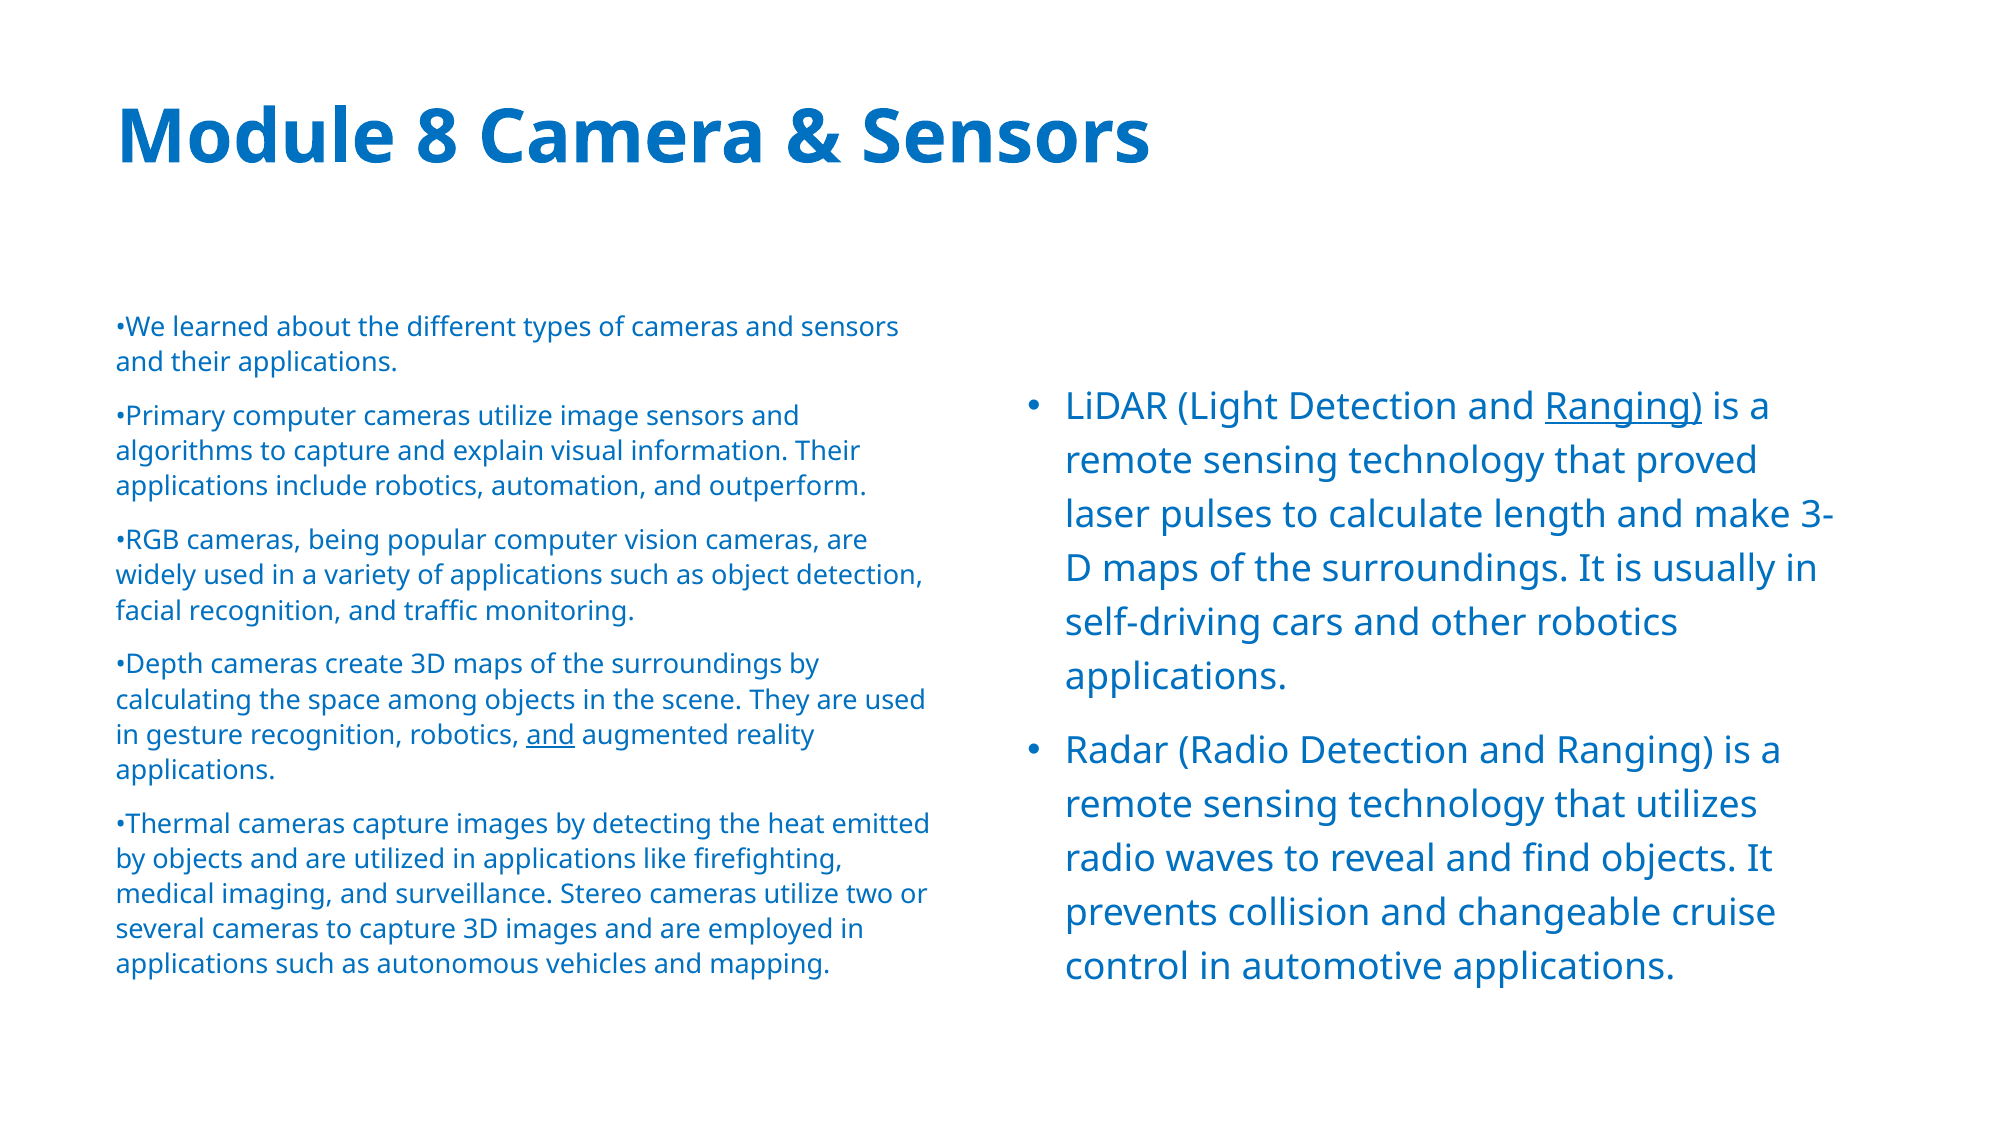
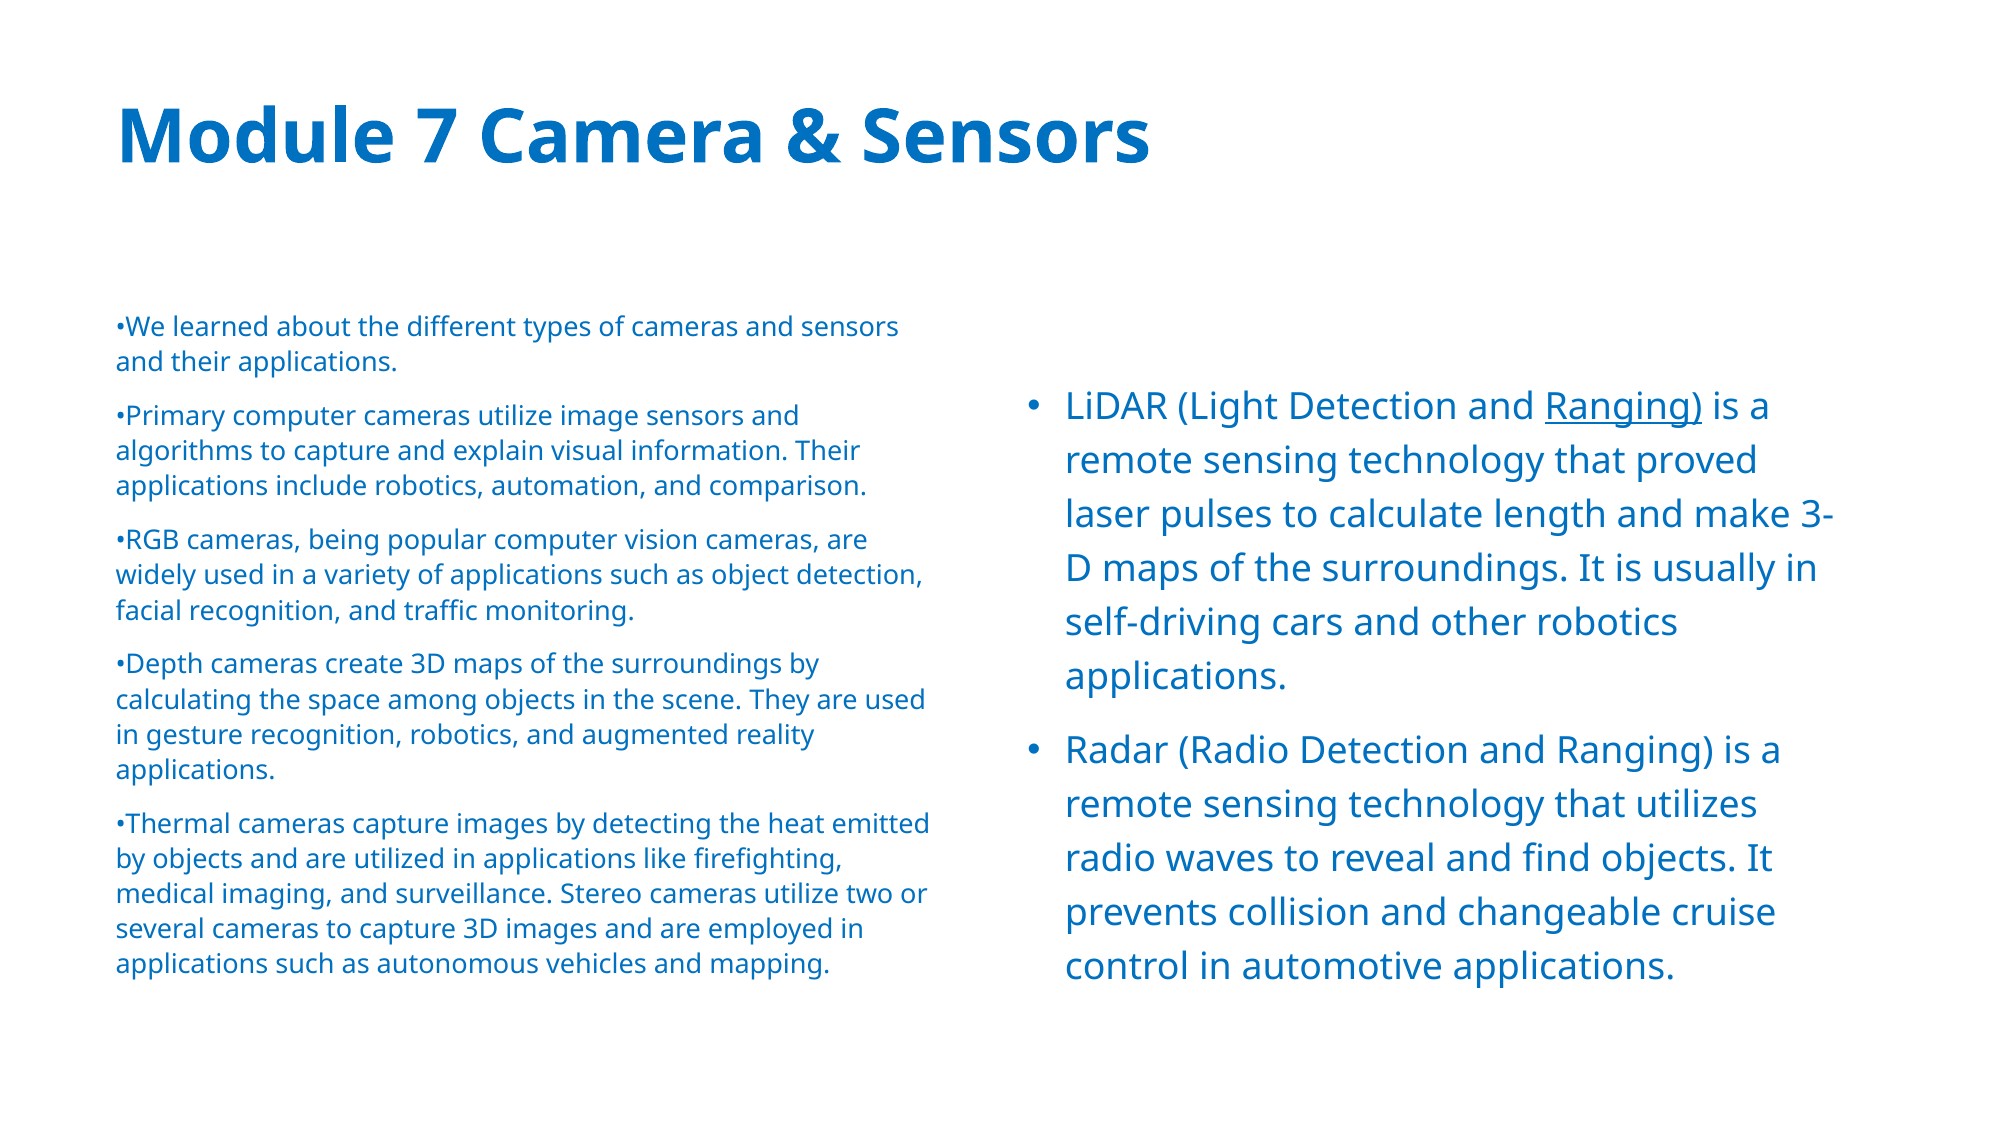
8: 8 -> 7 (437, 138)
outperform: outperform -> comparison (788, 487)
and underline: present -> none (551, 735)
